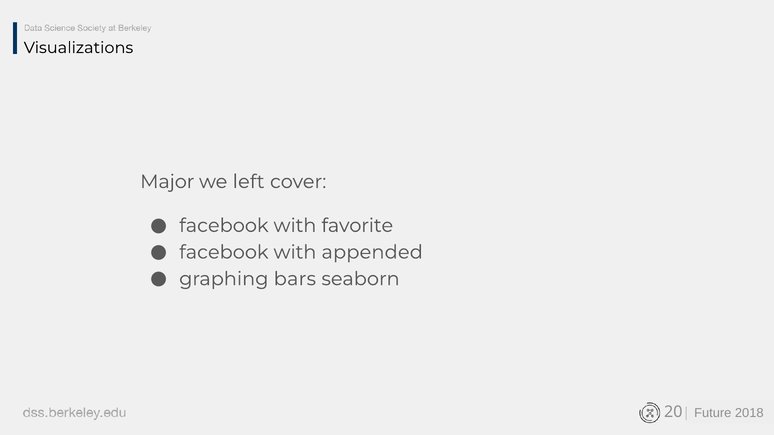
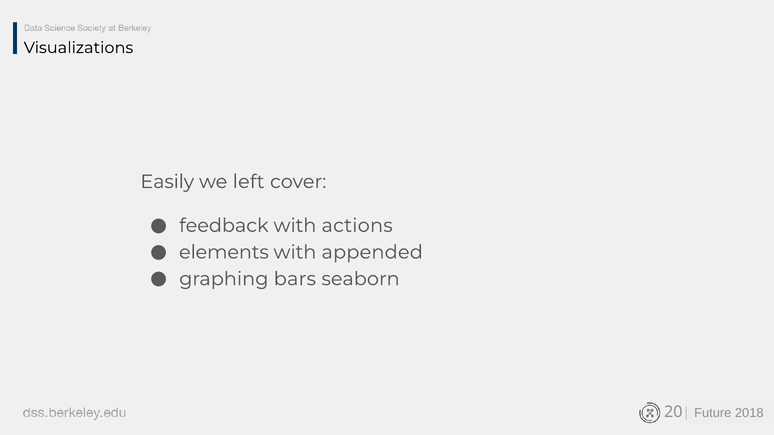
Major: Major -> Easily (167, 182)
facebook: facebook -> feedback (224, 226)
favorite: favorite -> actions (357, 226)
facebook: facebook -> elements (224, 252)
